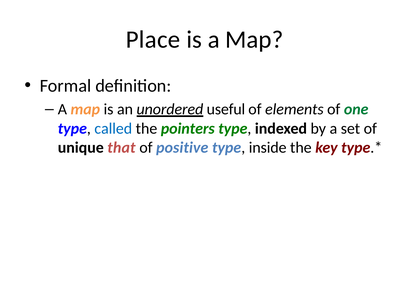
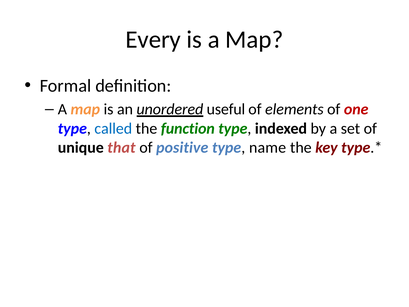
Place: Place -> Every (153, 40)
one colour: green -> red (356, 109)
pointers: pointers -> function (188, 128)
inside: inside -> name (268, 147)
